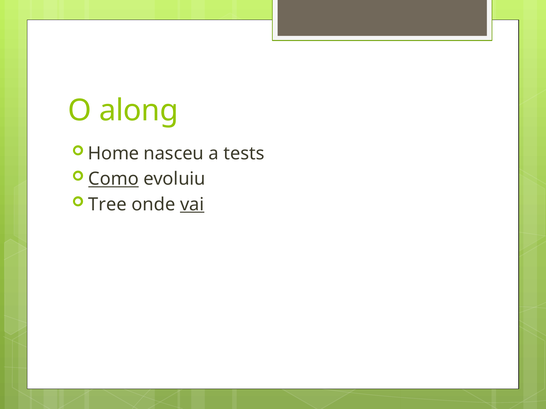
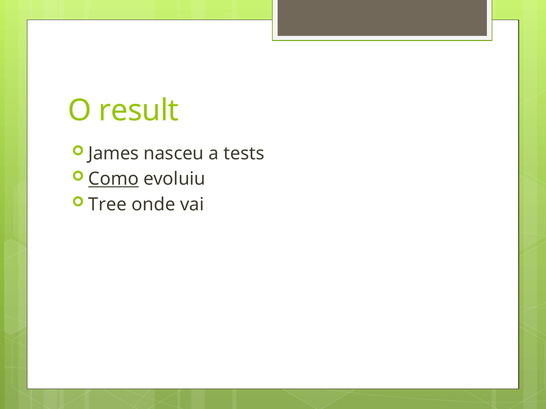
along: along -> result (139, 111)
Home: Home -> James (114, 154)
vai underline: present -> none (192, 205)
